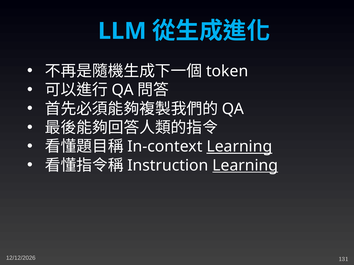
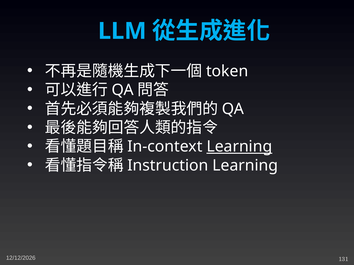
Learning underline: present -> none (245, 166)
